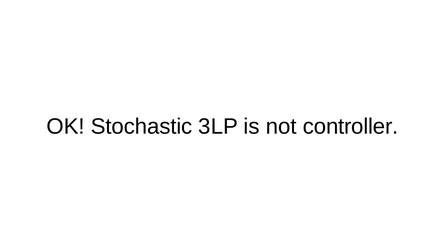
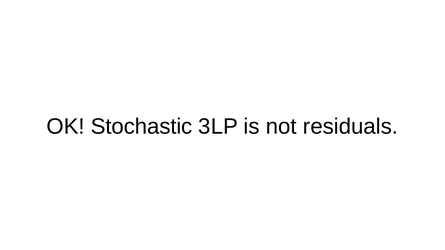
controller: controller -> residuals (351, 127)
